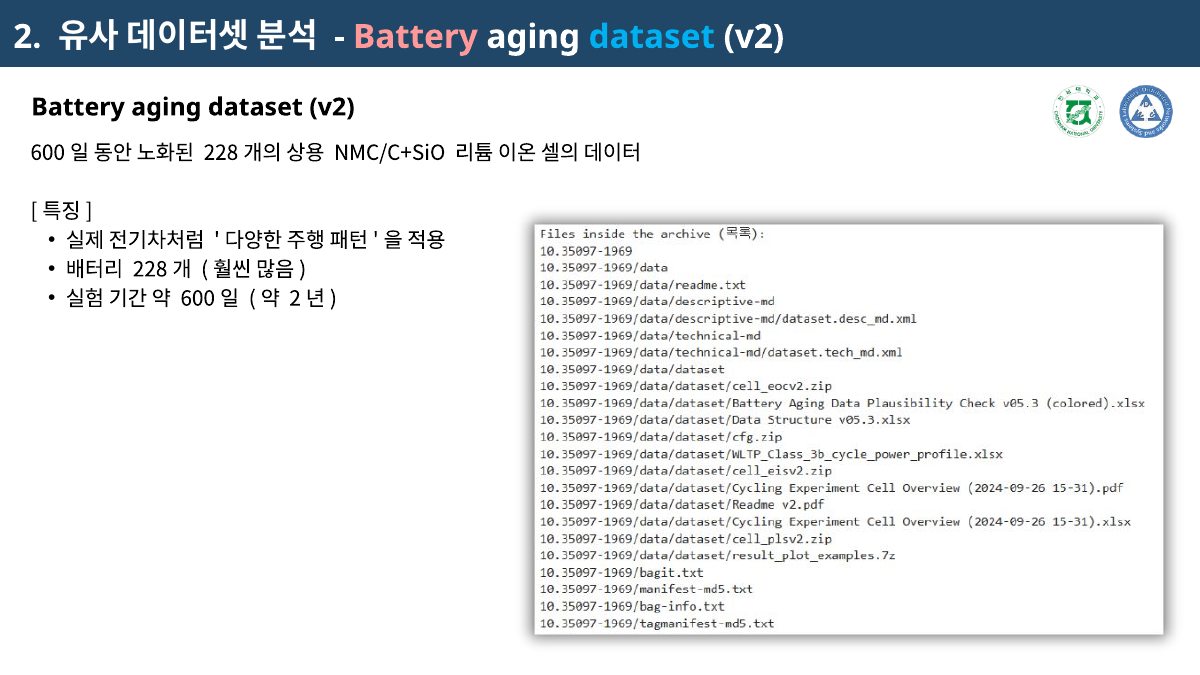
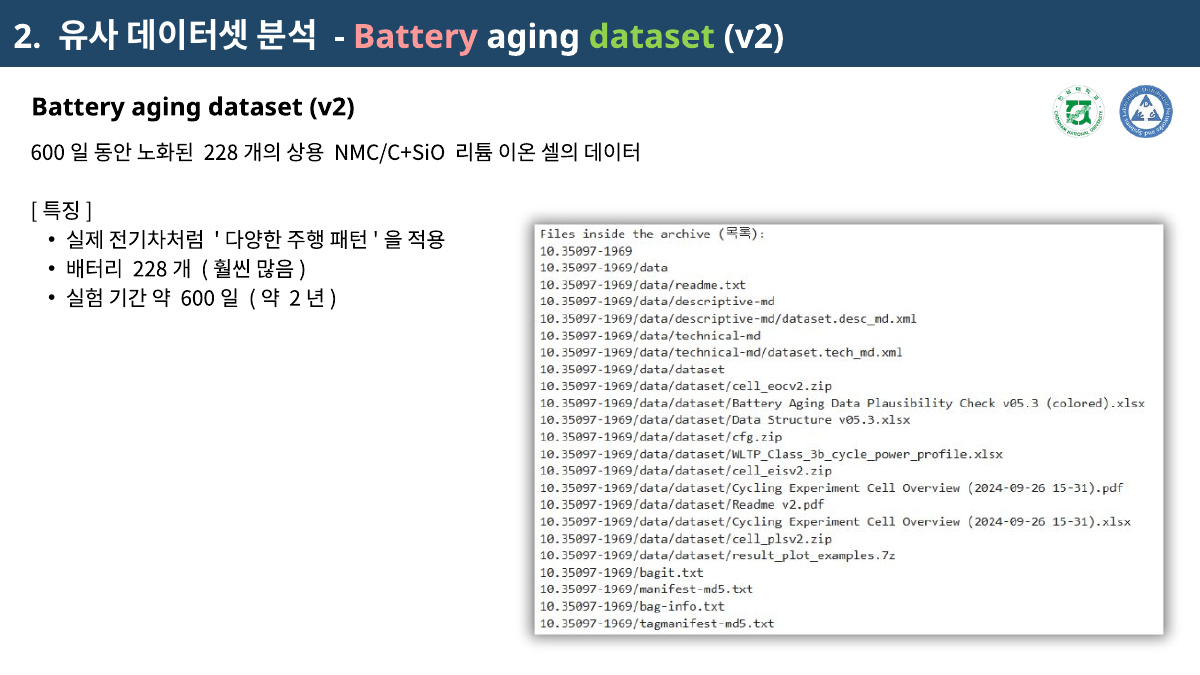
dataset colour: light blue -> light green (652, 37)
